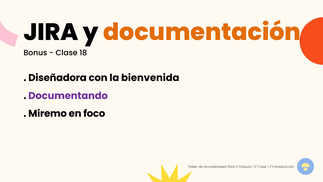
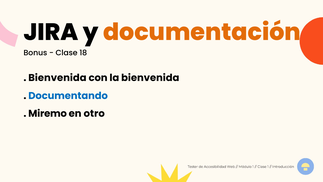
Diseñadora: Diseñadora -> Bienvenida (57, 78)
Documentando colour: purple -> blue (68, 96)
foco: foco -> otro (94, 113)
